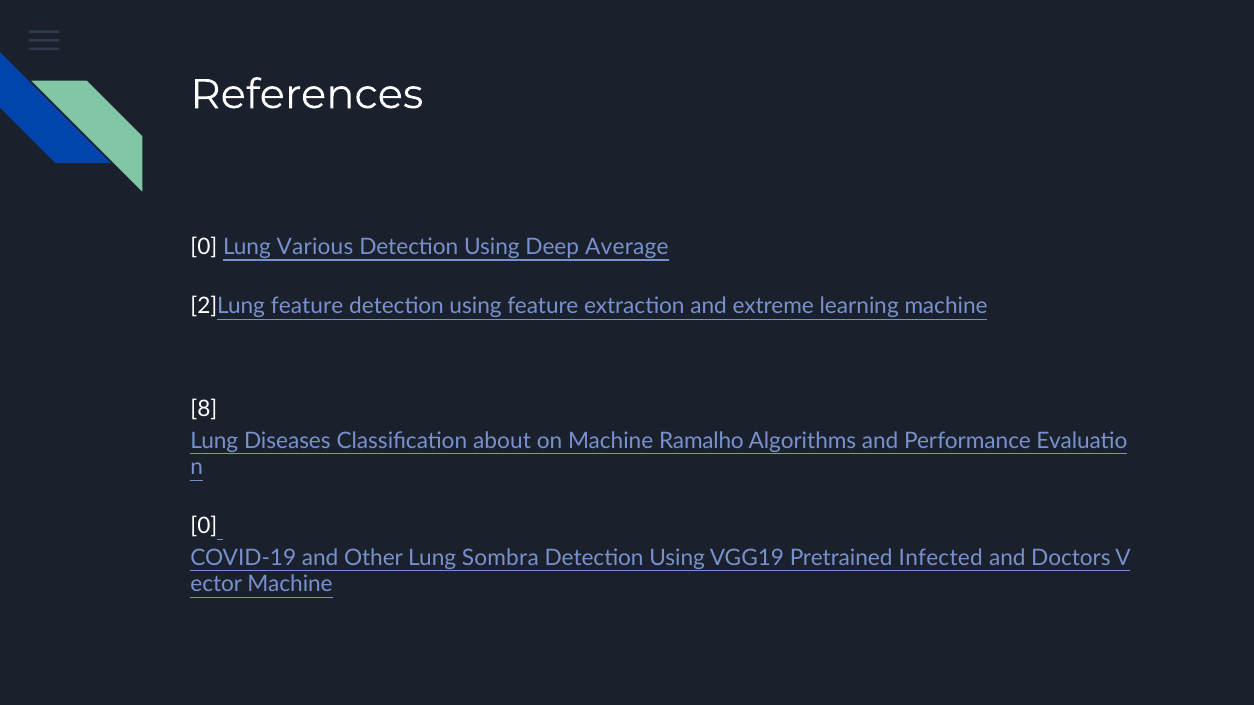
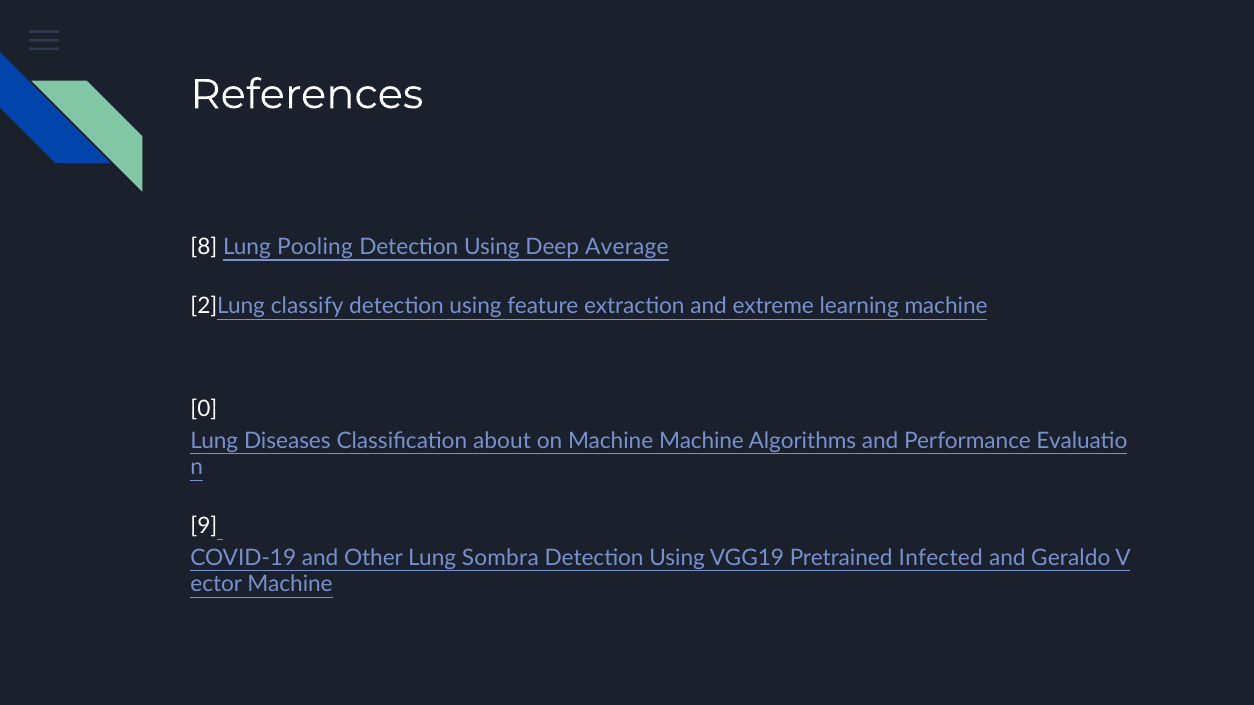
0: 0 -> 8 (204, 247)
Various: Various -> Pooling (315, 247)
2]Lung feature: feature -> classify (307, 306)
8: 8 -> 0 (204, 410)
Machine Ramalho: Ramalho -> Machine (701, 441)
0: 0 -> 9 (204, 527)
Doctors: Doctors -> Geraldo (1071, 558)
